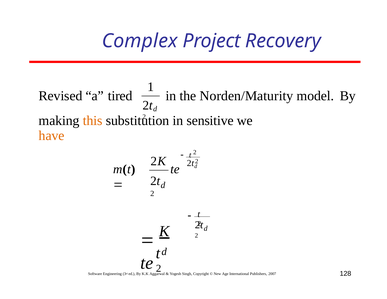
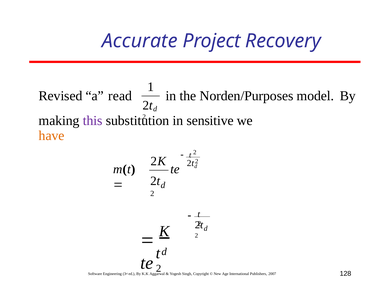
Complex: Complex -> Accurate (140, 41)
tired: tired -> read (120, 96)
Norden/Maturity: Norden/Maturity -> Norden/Purposes (247, 96)
this colour: orange -> purple (93, 121)
